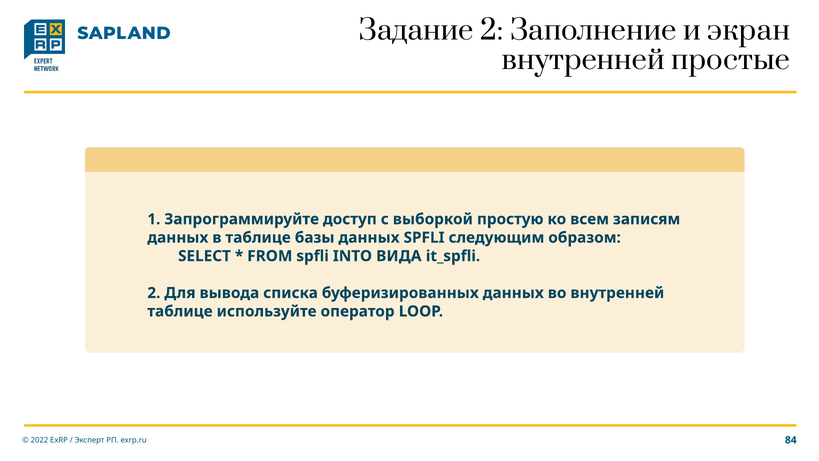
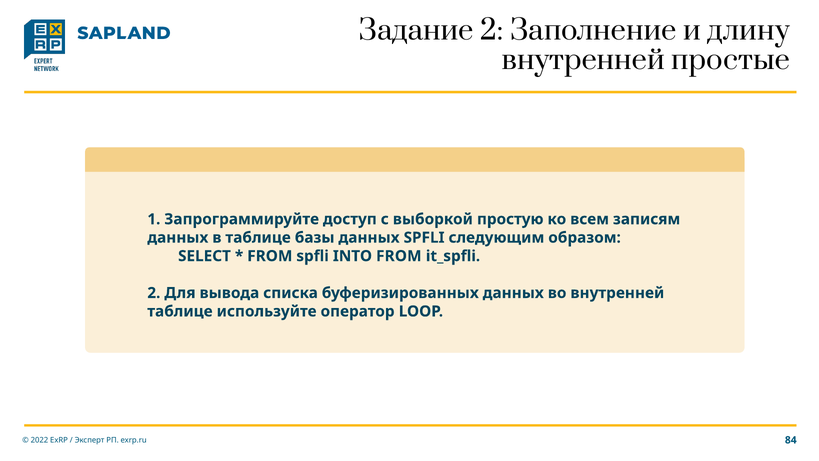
экран: экран -> длину (749, 30)
INTO ВИДА: ВИДА -> FROM (399, 256)
